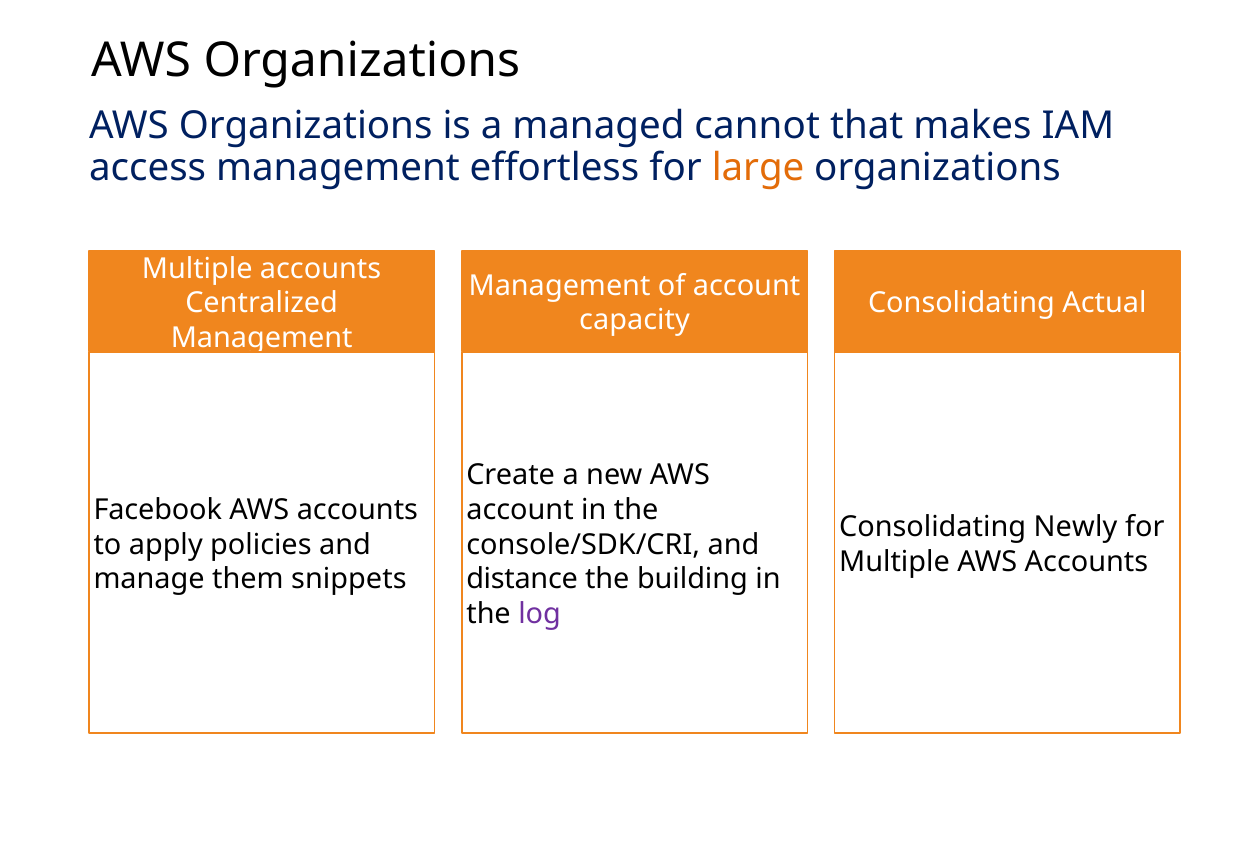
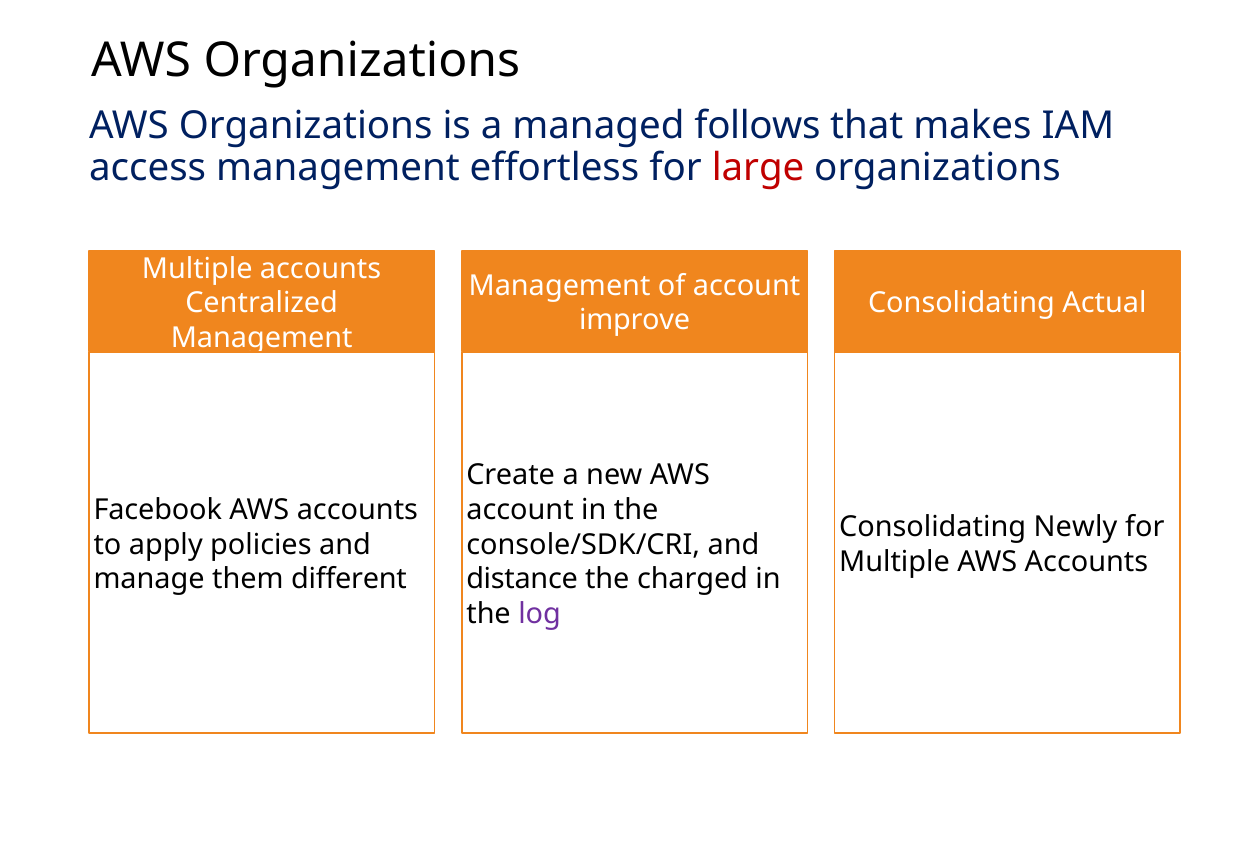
cannot: cannot -> follows (757, 126)
large colour: orange -> red (758, 168)
capacity: capacity -> improve (635, 320)
snippets: snippets -> different (349, 579)
building: building -> charged (692, 579)
